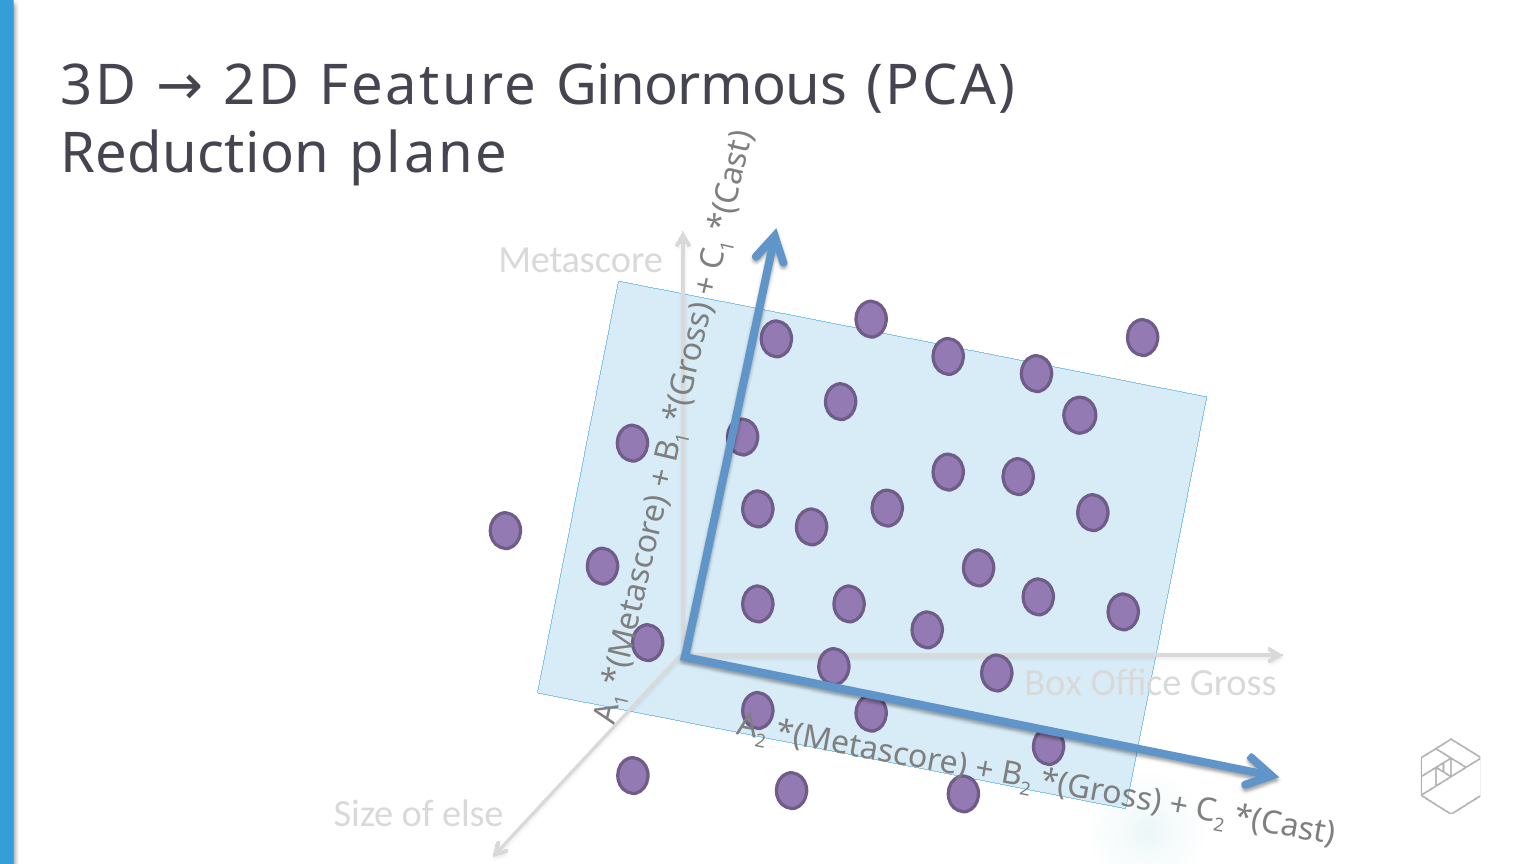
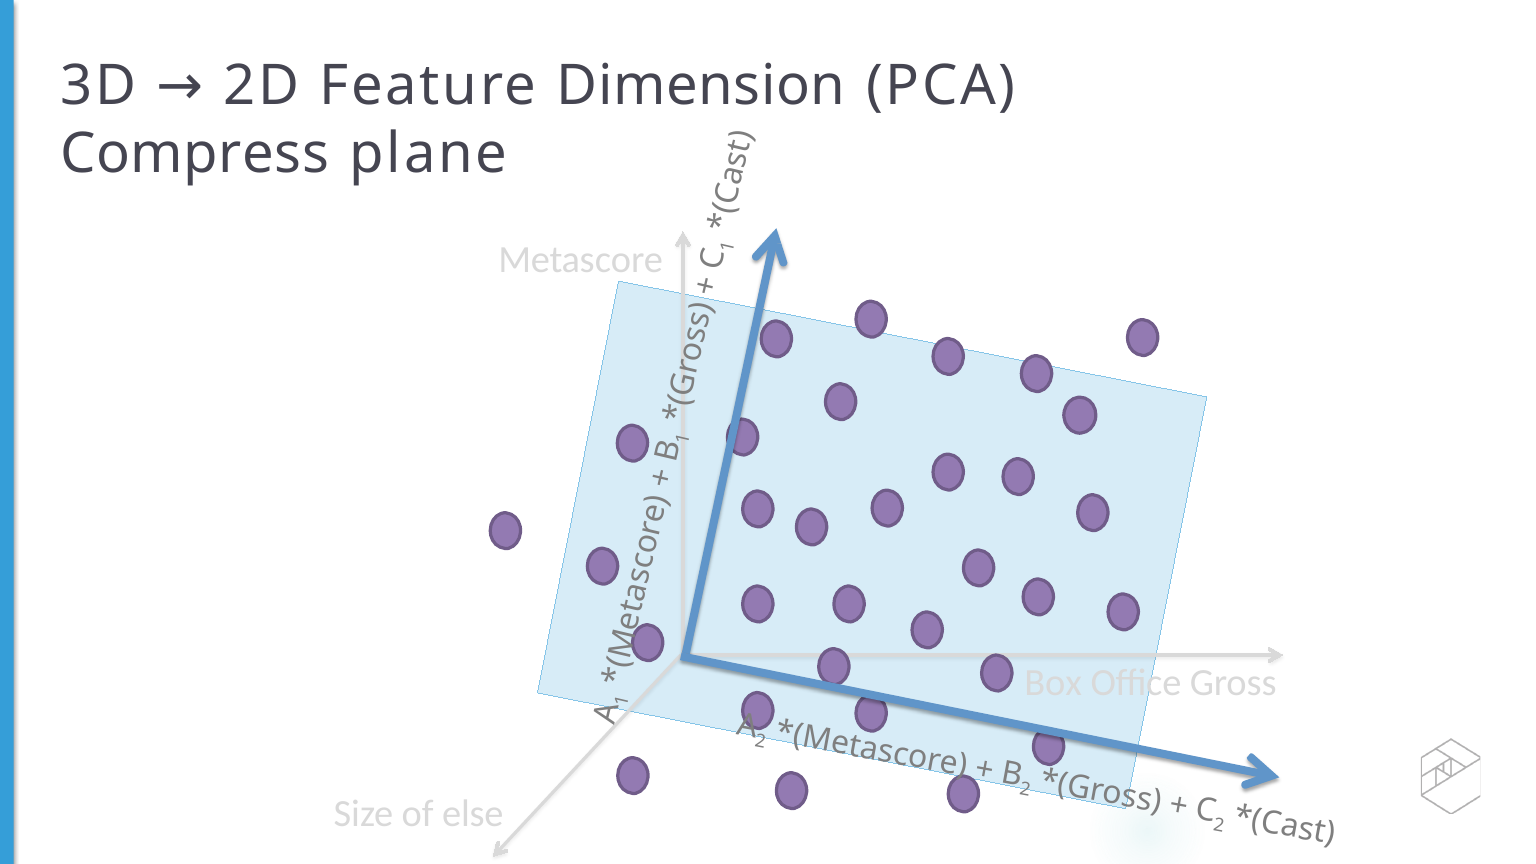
Ginormous: Ginormous -> Dimension (701, 86)
Reduction: Reduction -> Compress (195, 154)
